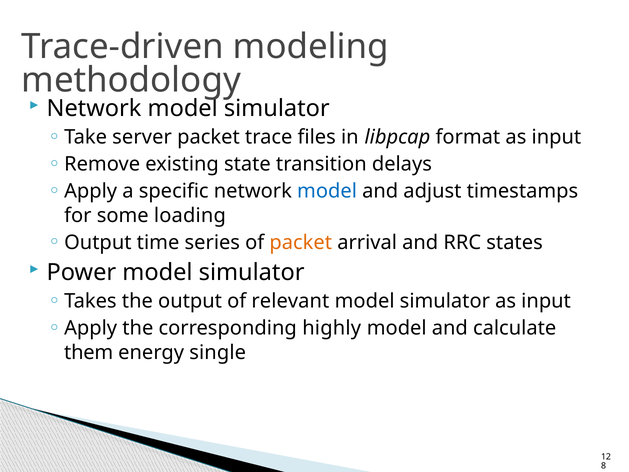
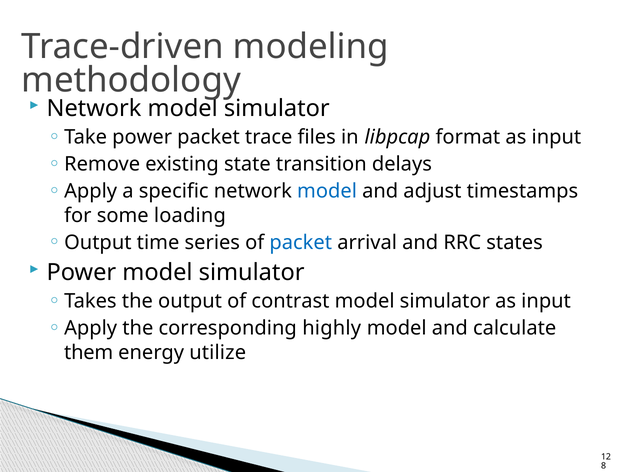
Take server: server -> power (142, 137)
packet colour: orange -> blue (301, 242)
relevant: relevant -> contrast (290, 301)
single: single -> utilize (218, 352)
